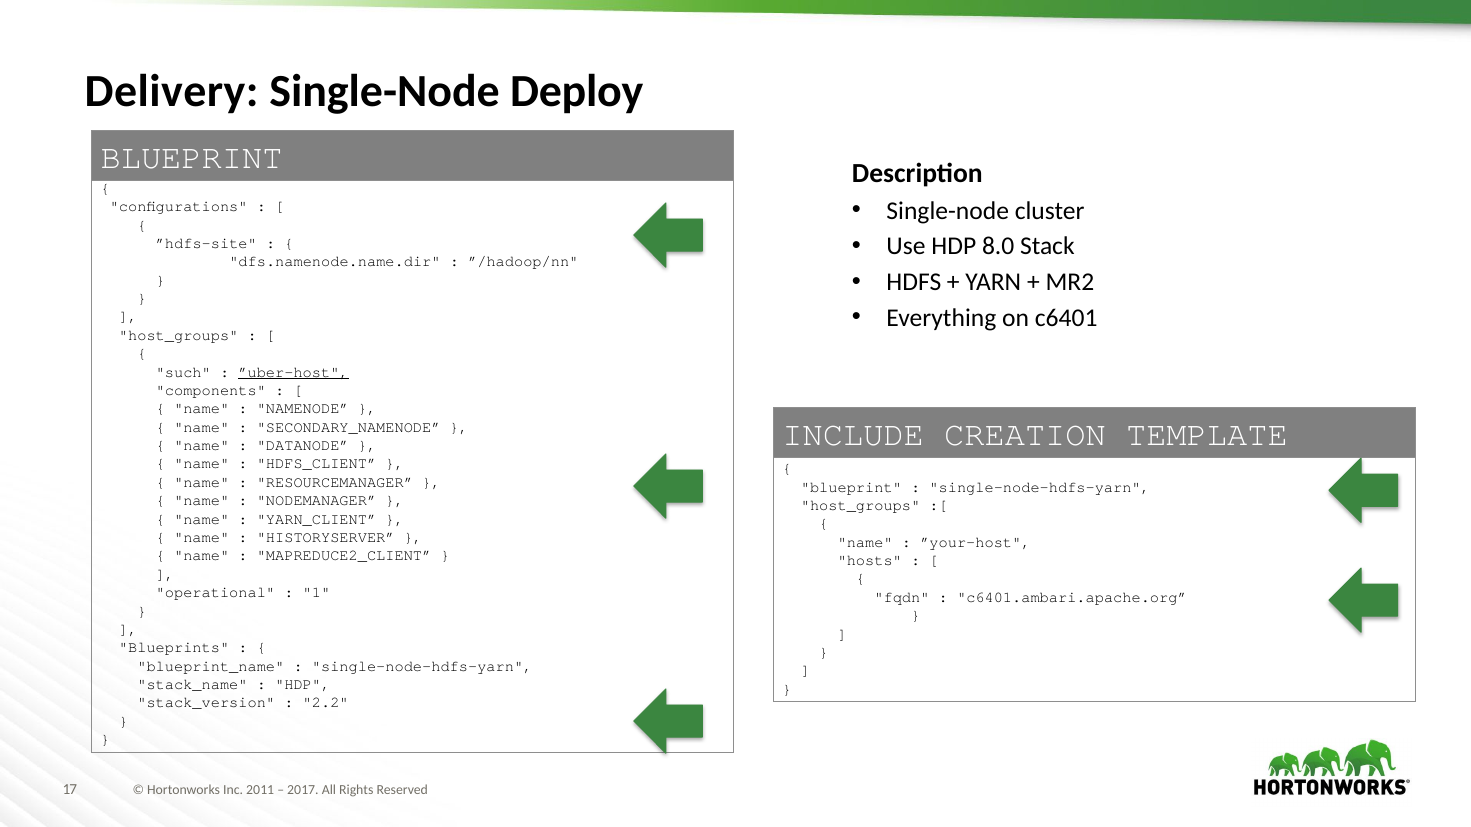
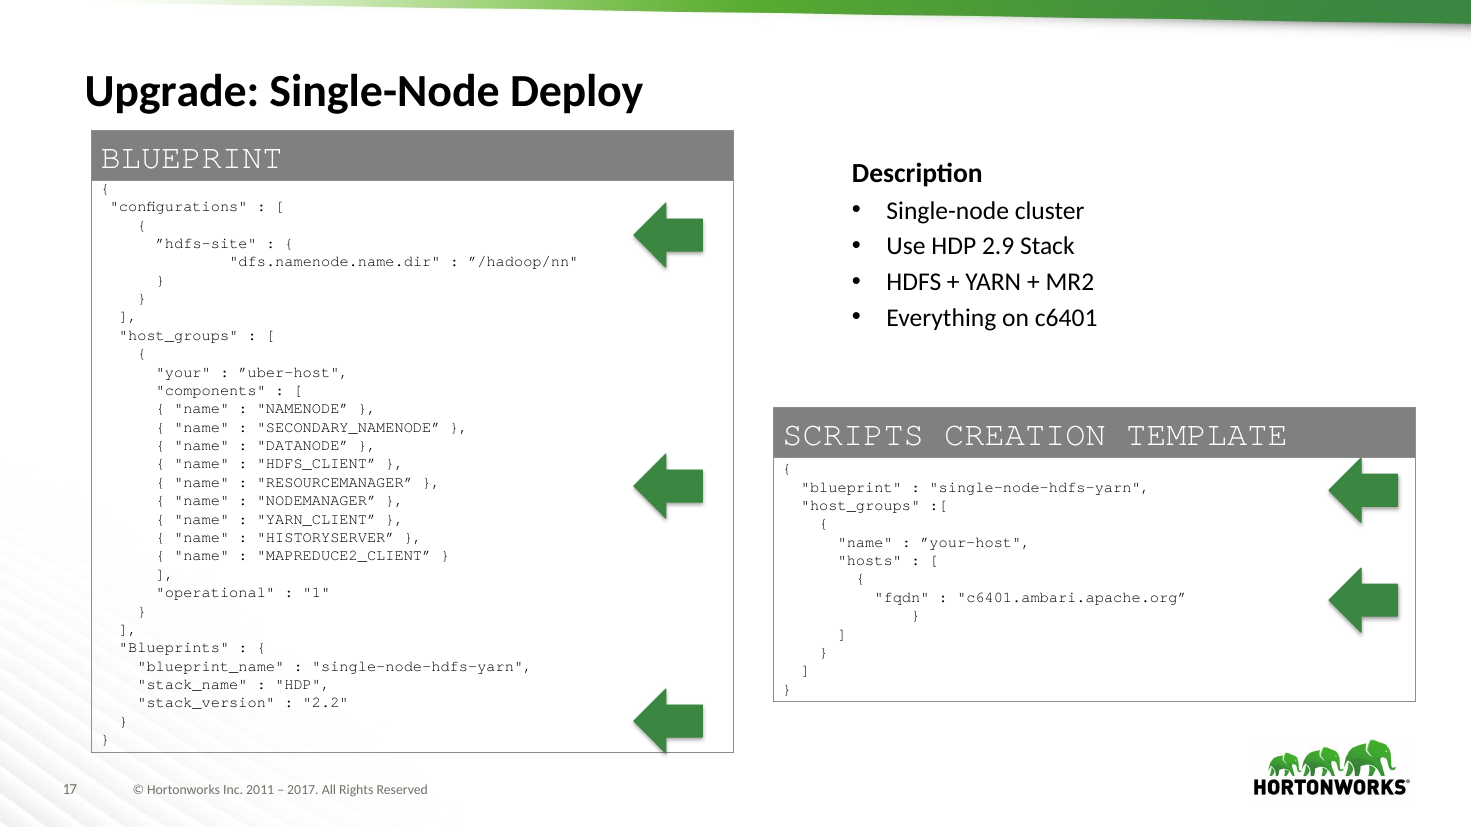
Delivery: Delivery -> Upgrade (172, 91)
8.0: 8.0 -> 2.9 (998, 247)
such: such -> your (183, 372)
”uber-host underline: present -> none (294, 372)
INCLUDE: INCLUDE -> SCRIPTS (853, 435)
